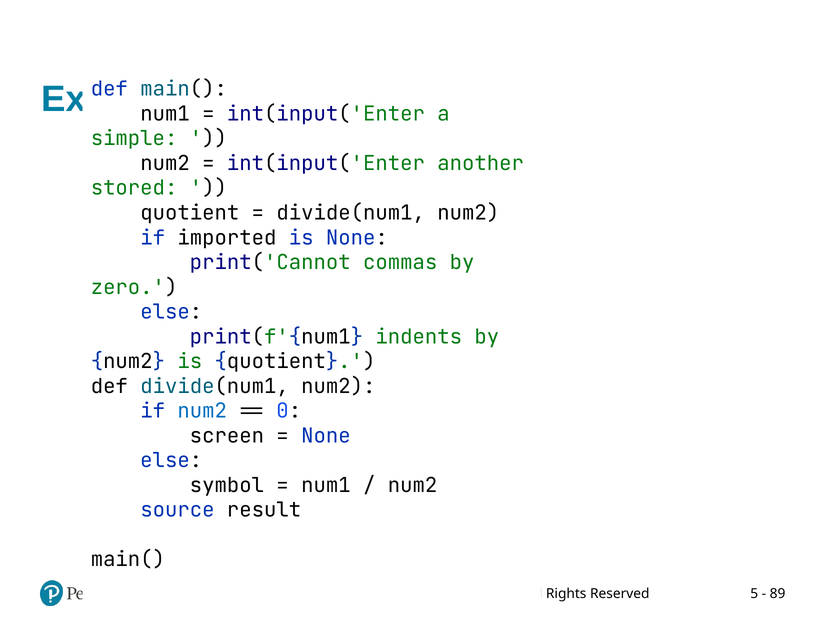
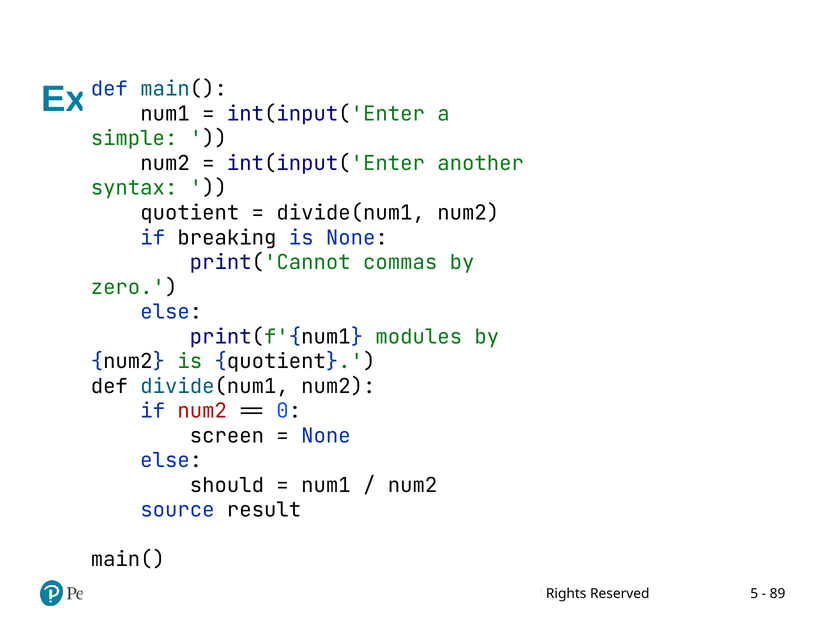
stored: stored -> syntax (134, 188)
imported: imported -> breaking (227, 238)
indents: indents -> modules (419, 337)
num2 colour: blue -> red (202, 411)
symbol: symbol -> should (227, 485)
